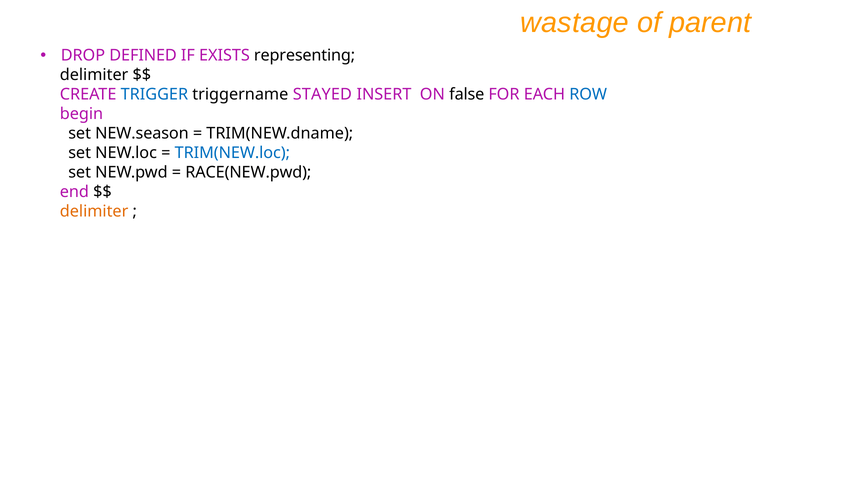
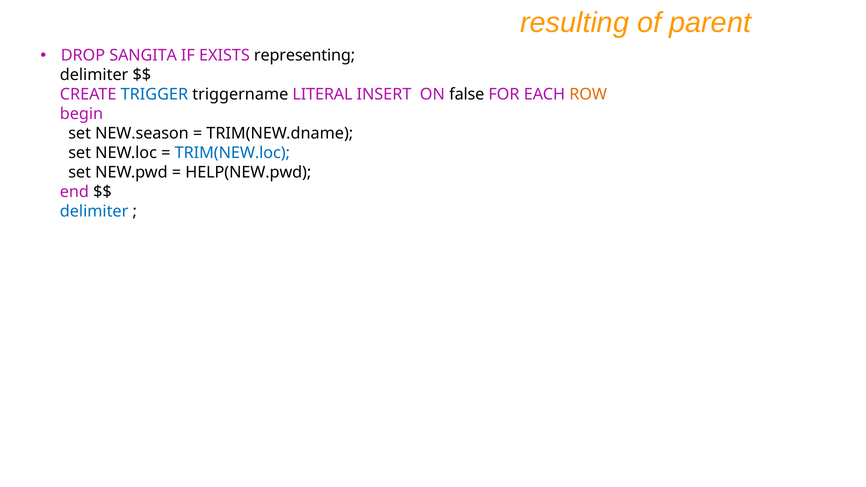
wastage: wastage -> resulting (575, 23)
DEFINED: DEFINED -> SANGITA (143, 56)
STAYED: STAYED -> LITERAL (323, 95)
ROW colour: blue -> orange (588, 95)
RACE(NEW.pwd: RACE(NEW.pwd -> HELP(NEW.pwd (248, 172)
delimiter colour: orange -> blue (94, 211)
